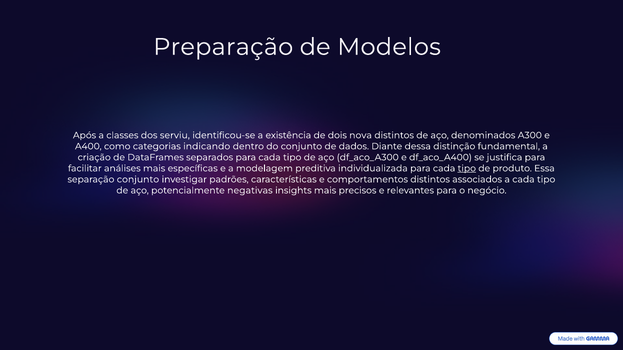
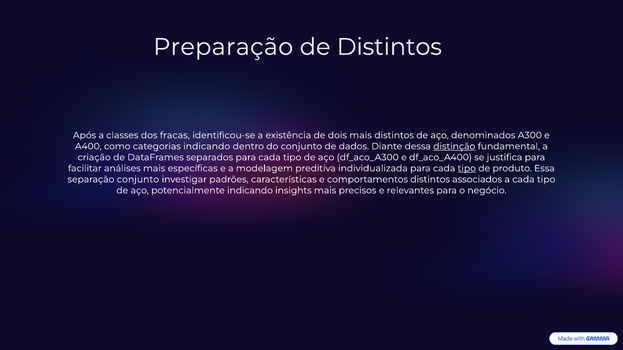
de Modelos: Modelos -> Distintos (389, 47)
serviu: serviu -> fracas (175, 135)
dois nova: nova -> mais (361, 135)
distinção underline: none -> present (454, 146)
potencialmente negativas: negativas -> indicando (250, 191)
